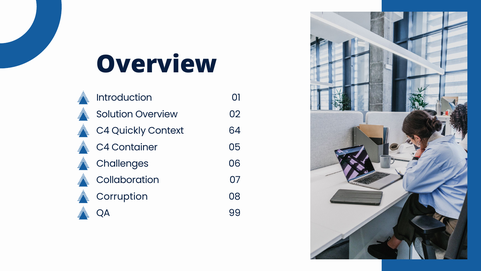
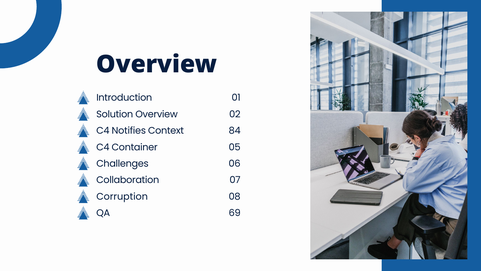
Quickly: Quickly -> Notifies (129, 131)
64: 64 -> 84 (235, 131)
99: 99 -> 69 (235, 213)
